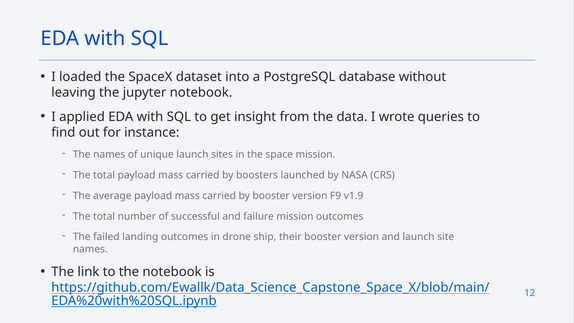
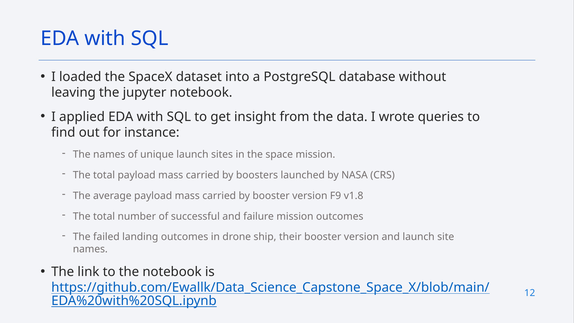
v1.9: v1.9 -> v1.8 (354, 196)
